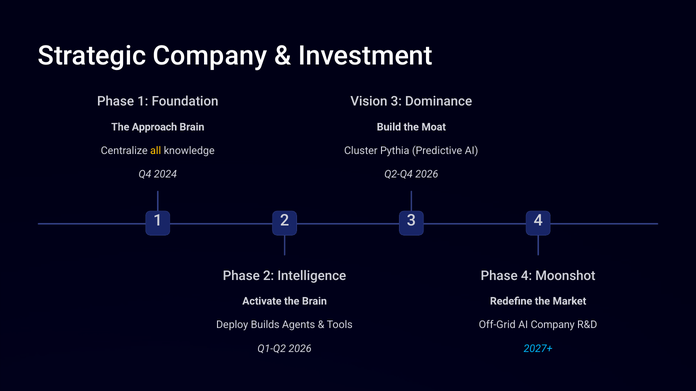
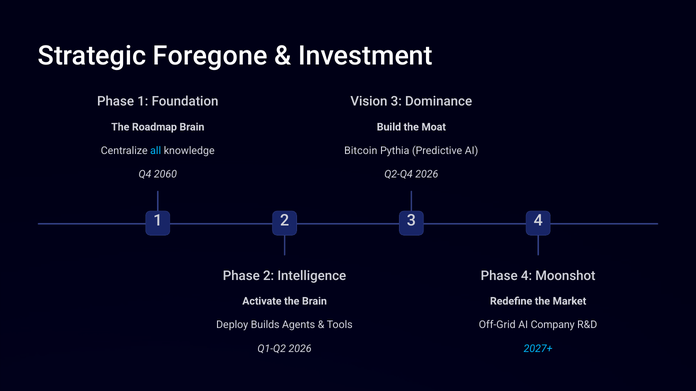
Strategic Company: Company -> Foregone (210, 56)
Approach: Approach -> Roadmap (154, 127)
all colour: yellow -> light blue (156, 151)
Cluster: Cluster -> Bitcoin (361, 151)
2024: 2024 -> 2060 (165, 175)
